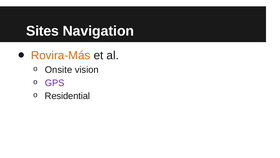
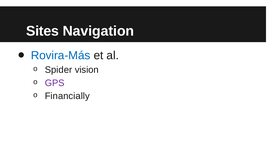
Rovira-Más colour: orange -> blue (61, 55)
Onsite: Onsite -> Spider (59, 70)
Residential: Residential -> Financially (67, 96)
